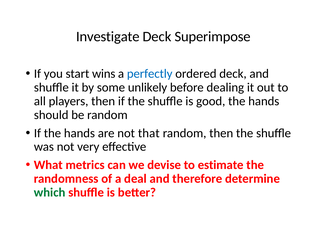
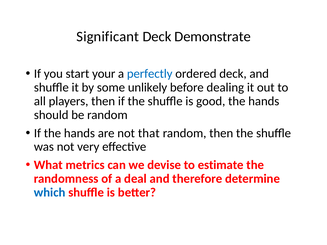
Investigate: Investigate -> Significant (108, 37)
Superimpose: Superimpose -> Demonstrate (213, 37)
wins: wins -> your (104, 74)
which colour: green -> blue (50, 193)
